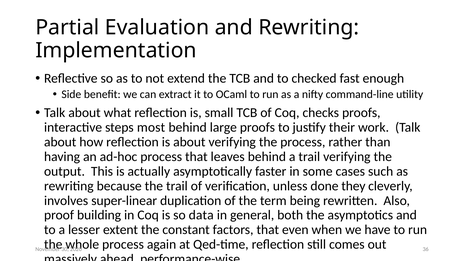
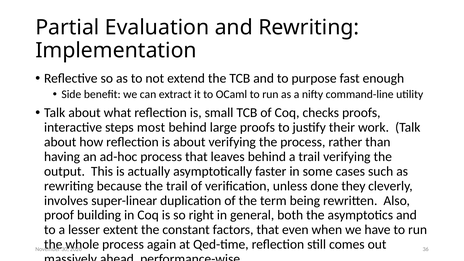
checked: checked -> purpose (314, 78)
data: data -> right (201, 215)
